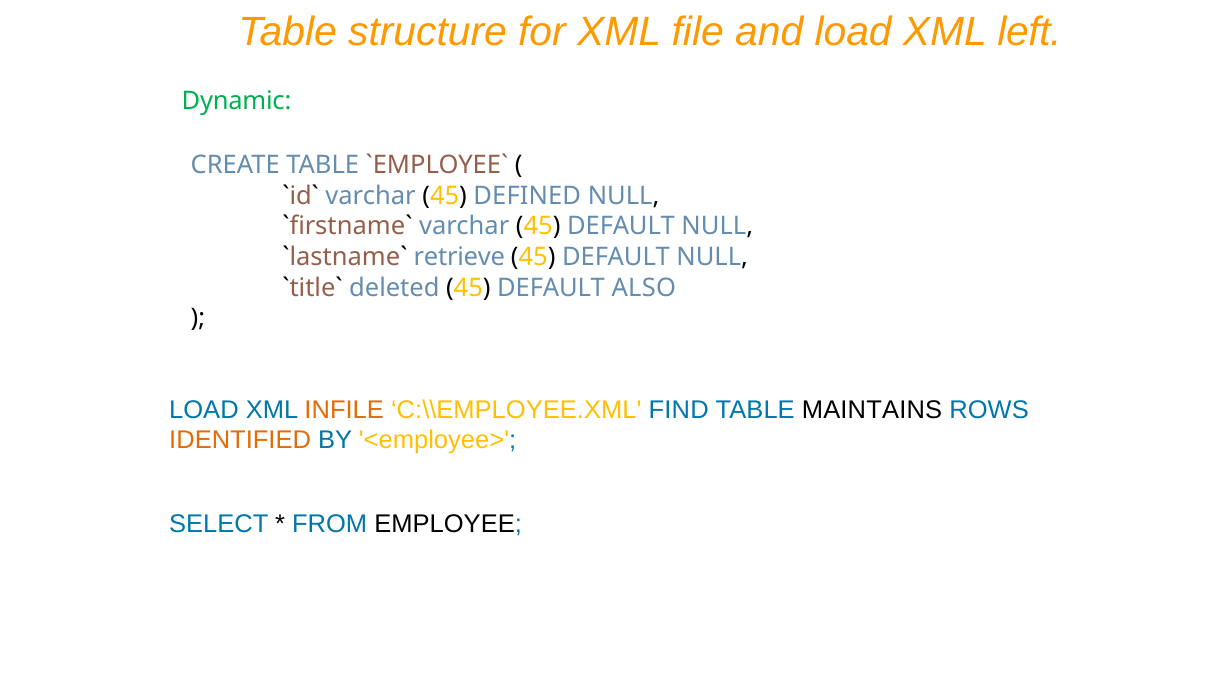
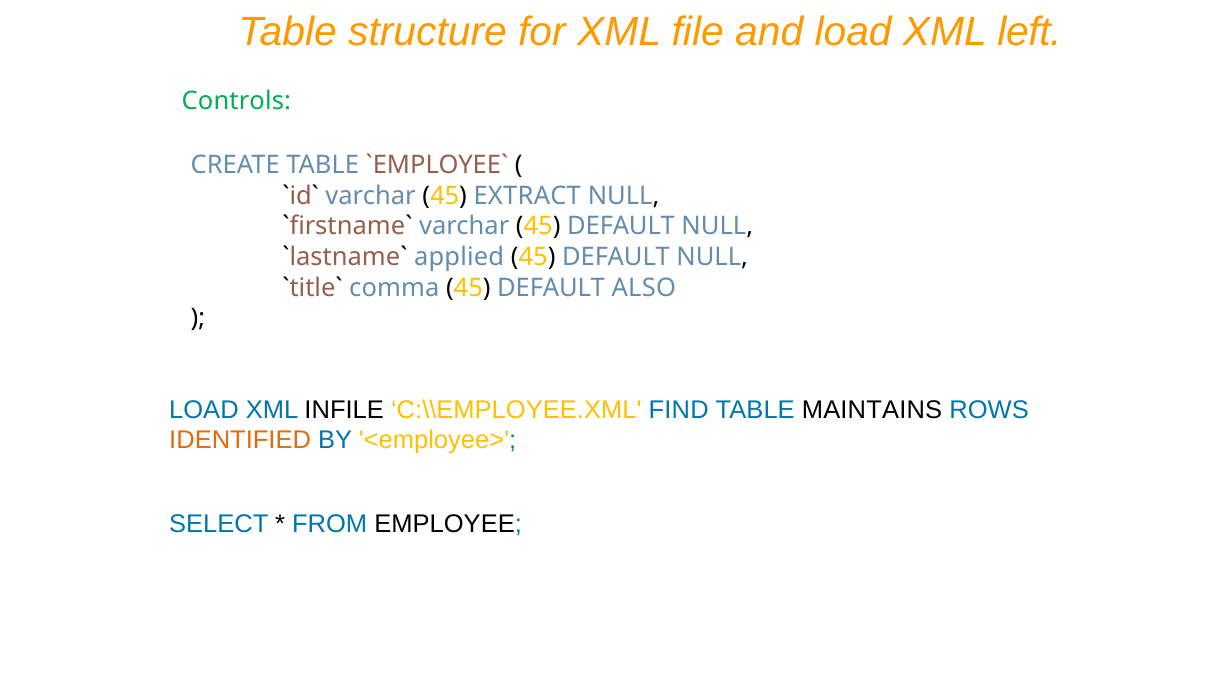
Dynamic: Dynamic -> Controls (236, 101)
DEFINED: DEFINED -> EXTRACT (527, 196)
retrieve: retrieve -> applied (459, 257)
deleted: deleted -> comma (394, 287)
INFILE colour: orange -> black (344, 410)
